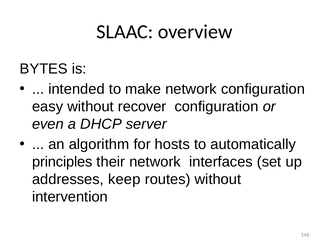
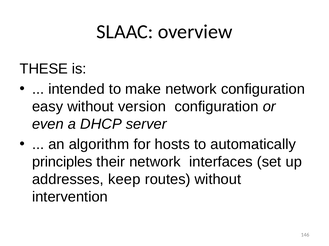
BYTES: BYTES -> THESE (44, 69)
recover: recover -> version (142, 107)
